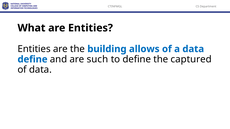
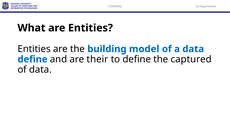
allows: allows -> model (144, 49)
such: such -> their (97, 59)
